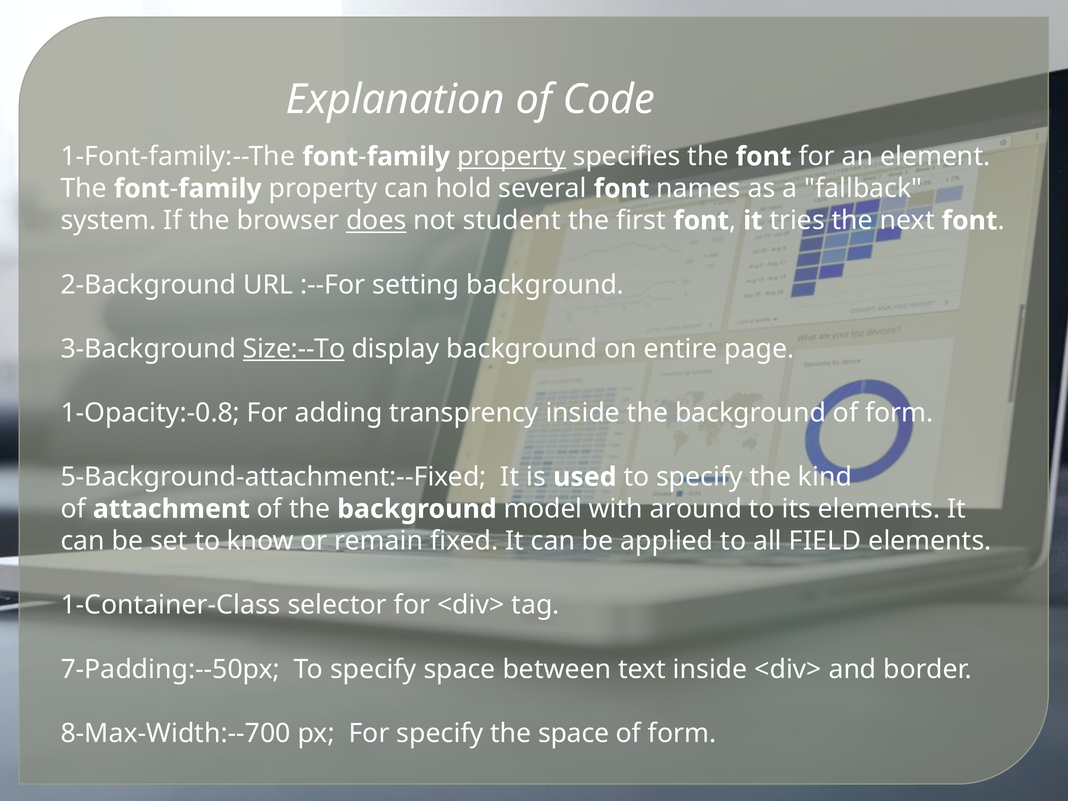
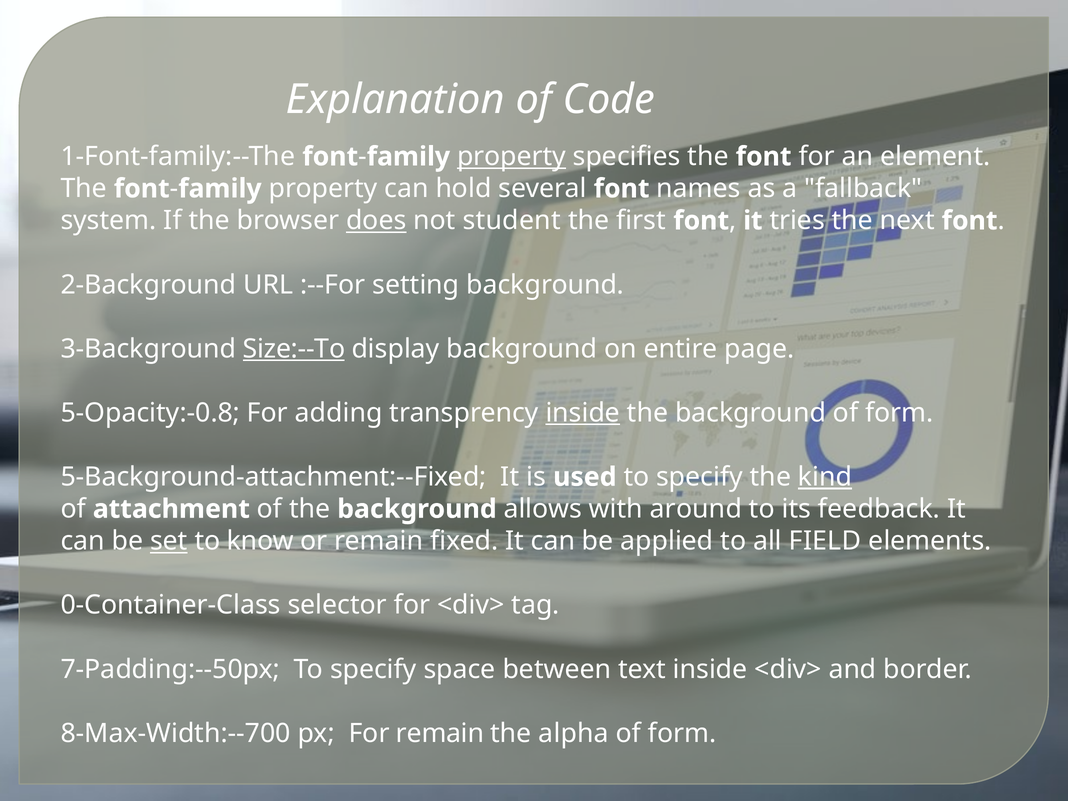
1-Opacity:-0.8: 1-Opacity:-0.8 -> 5-Opacity:-0.8 (150, 413)
inside underline: none -> present (583, 413)
kind underline: none -> present (825, 477)
model: model -> allows (543, 509)
its elements: elements -> feedback (879, 509)
set underline: none -> present (169, 541)
1-Container-Class: 1-Container-Class -> 0-Container-Class (171, 605)
For specify: specify -> remain (440, 733)
the space: space -> alpha (574, 733)
